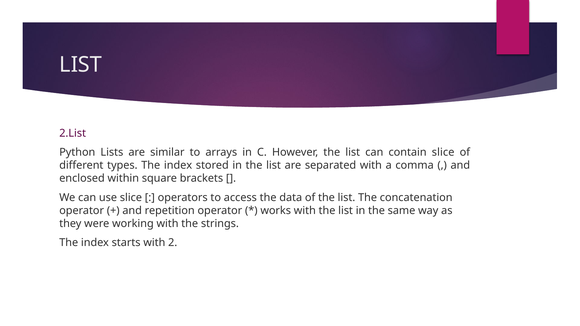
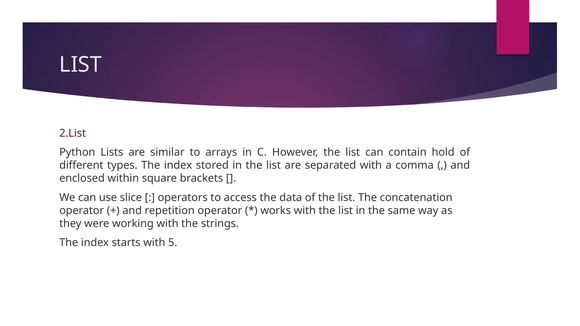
contain slice: slice -> hold (443, 152)
2: 2 -> 5 (173, 243)
